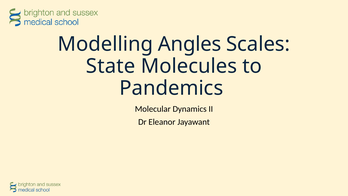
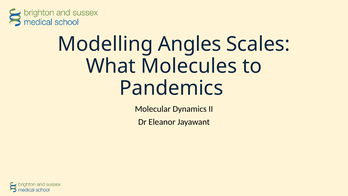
State: State -> What (111, 66)
